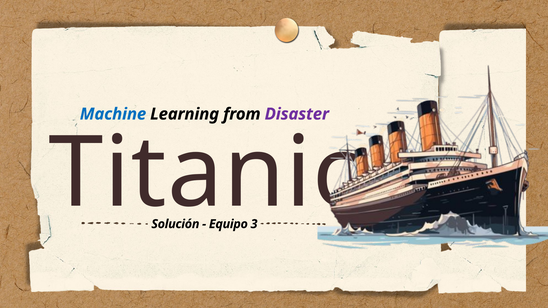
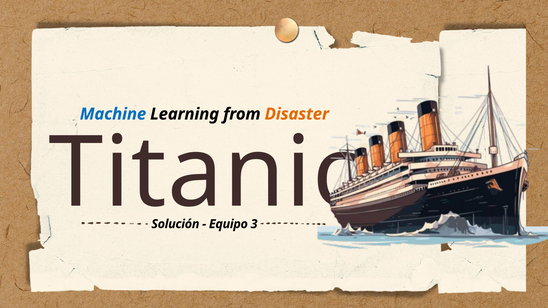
Disaster colour: purple -> orange (297, 114)
